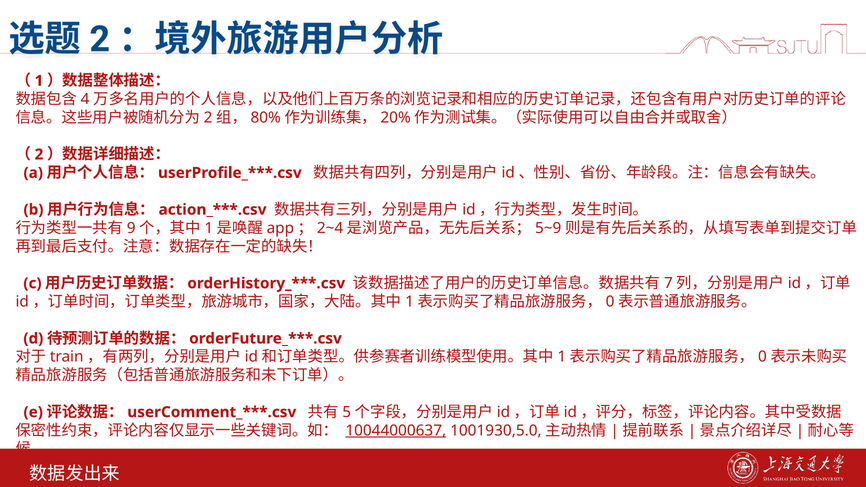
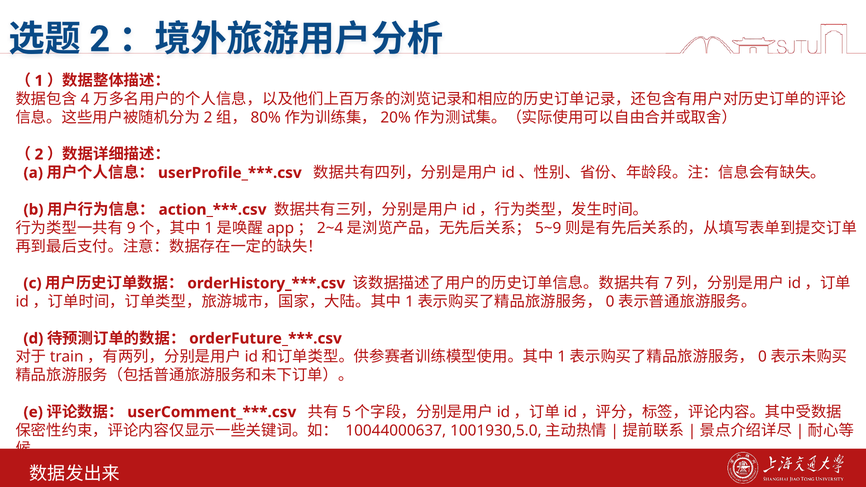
10044000637 underline: present -> none (396, 431)
